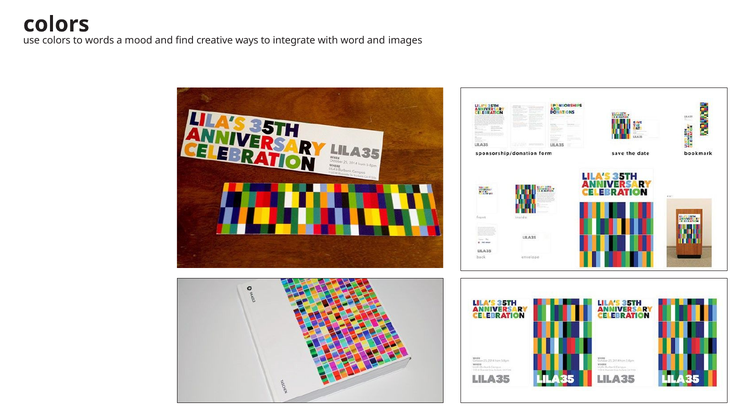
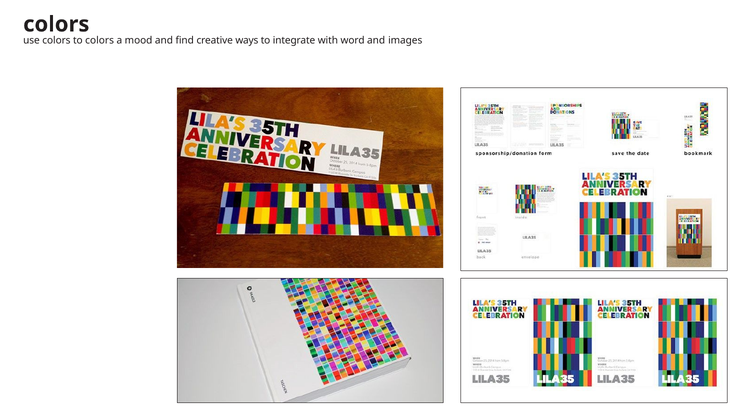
words: words -> colors (100, 40)
